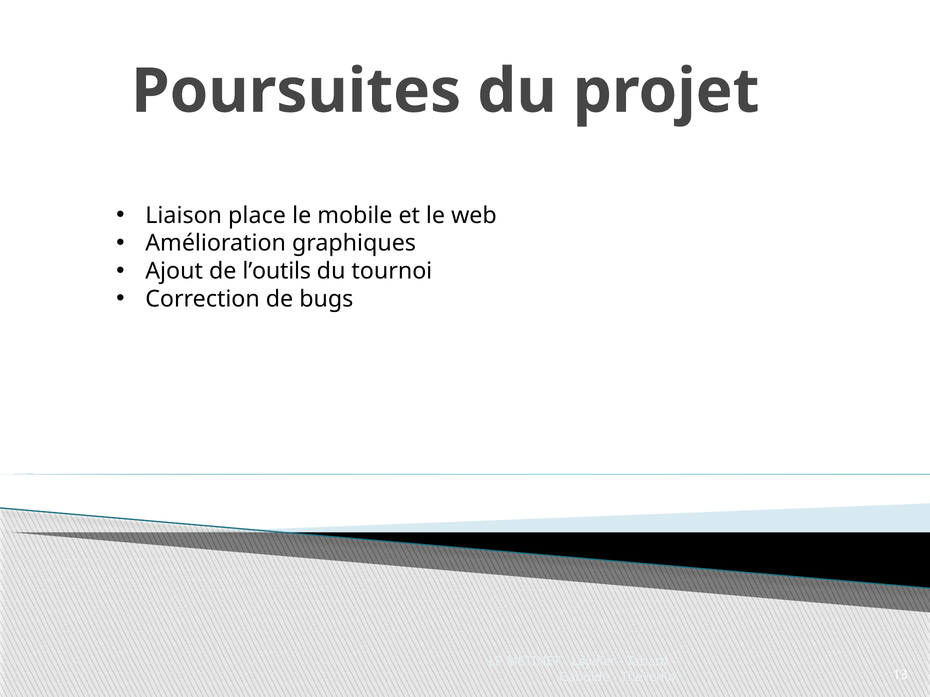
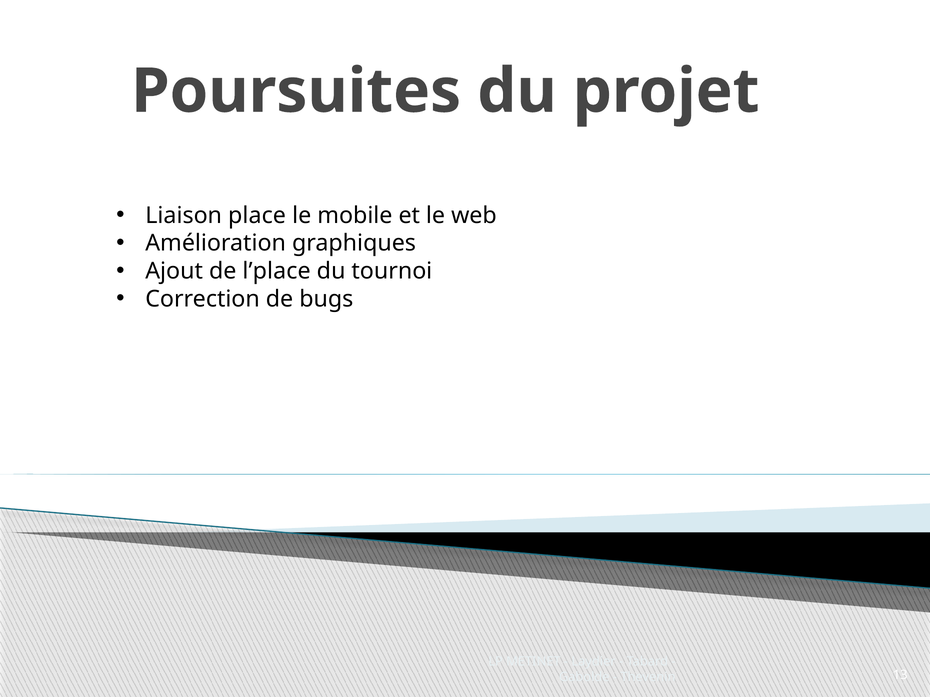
l’outils: l’outils -> l’place (277, 271)
